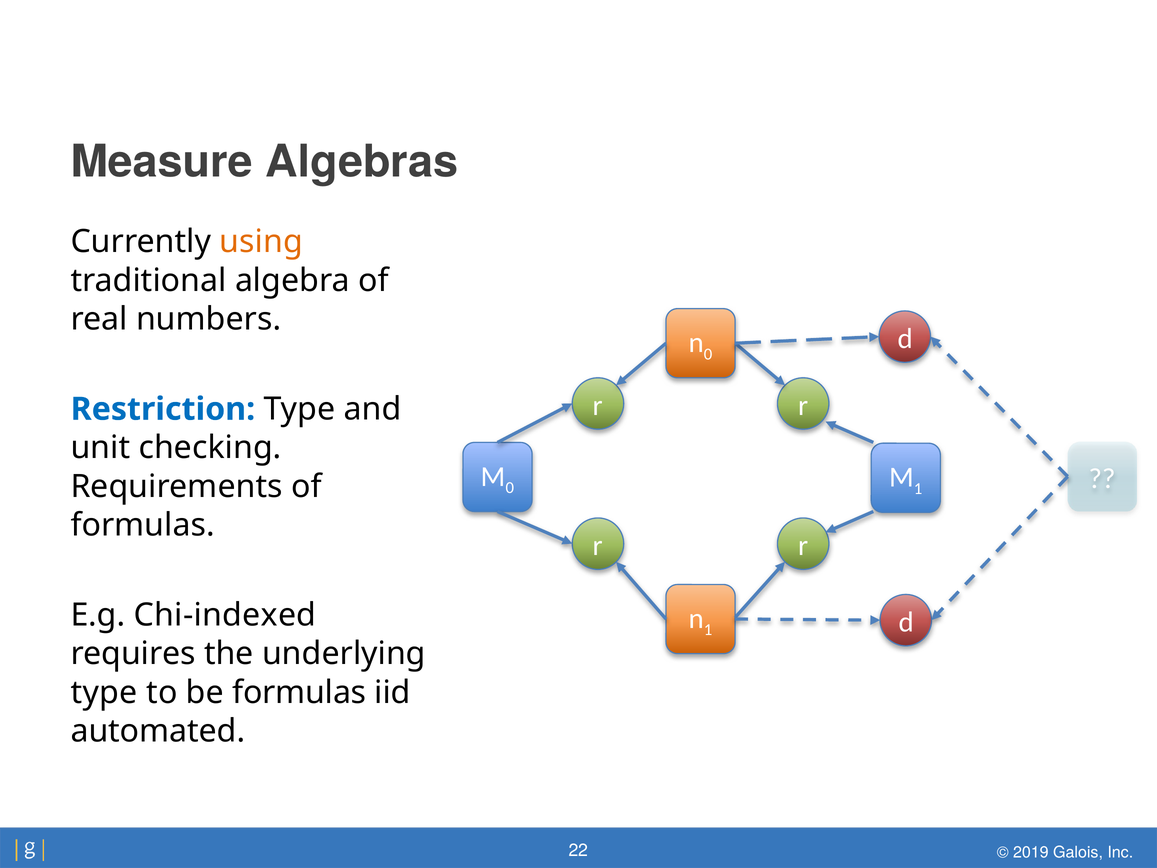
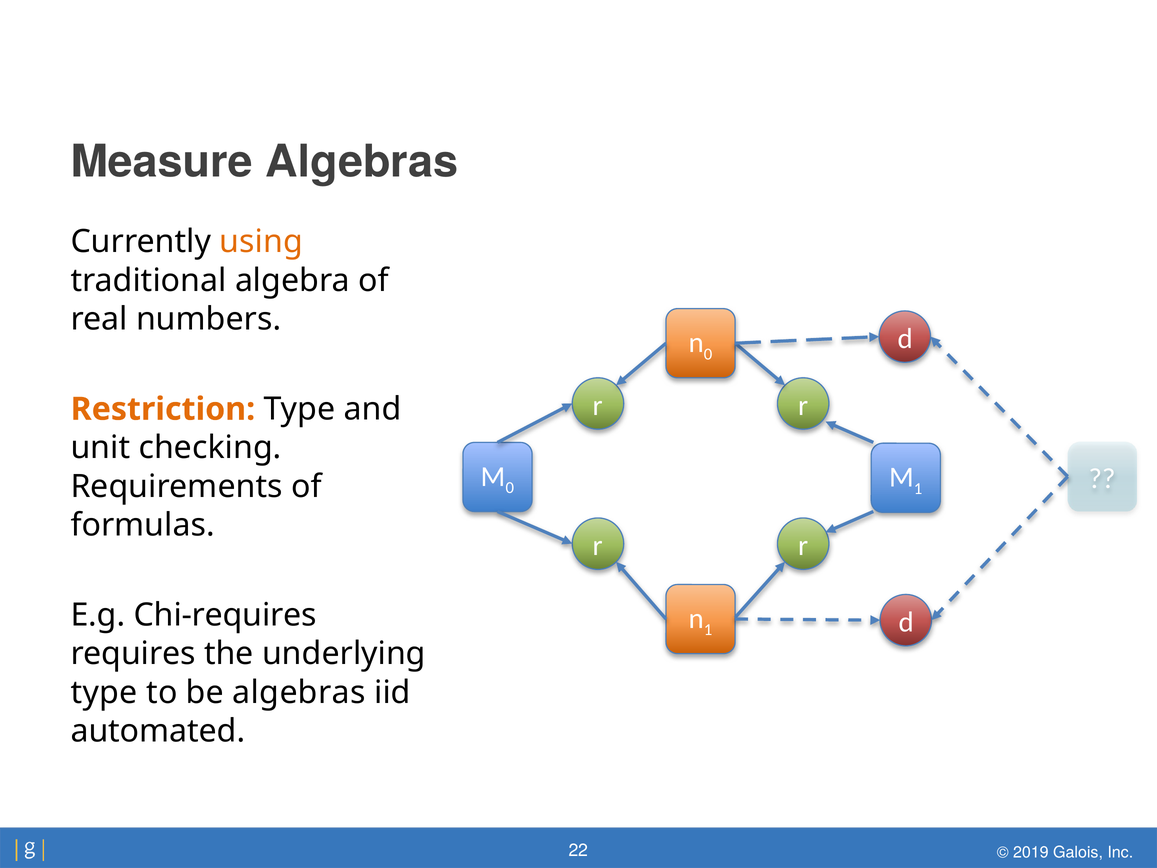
Restriction colour: blue -> orange (163, 409)
Chi-indexed: Chi-indexed -> Chi-requires (225, 615)
be formulas: formulas -> algebras (299, 692)
